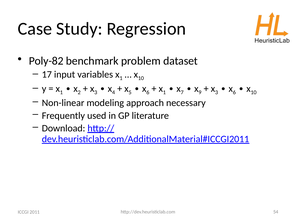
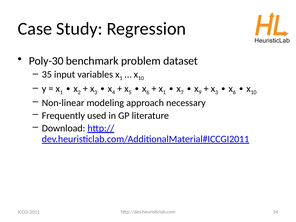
Poly-82: Poly-82 -> Poly-30 (46, 61)
17: 17 -> 35 (47, 74)
